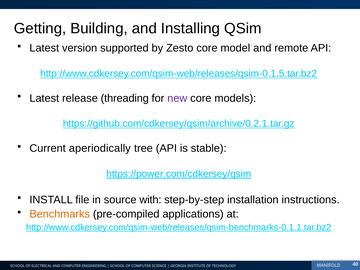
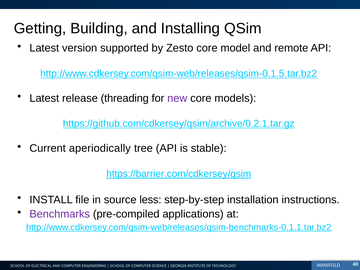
https://power.com/cdkersey/qsim: https://power.com/cdkersey/qsim -> https://barrier.com/cdkersey/qsim (179, 174)
with: with -> less (150, 200)
Benchmarks colour: orange -> purple (60, 214)
